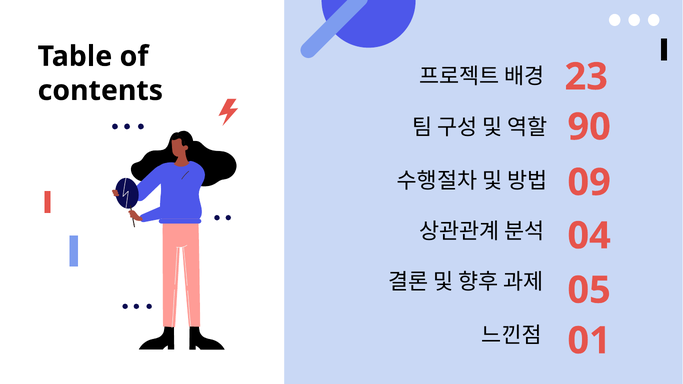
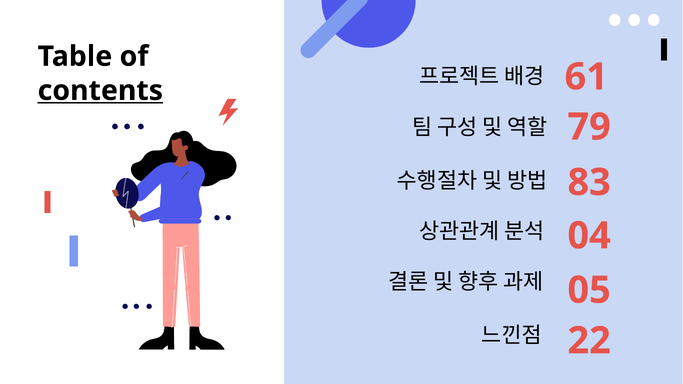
23: 23 -> 61 (586, 77)
contents underline: none -> present (100, 91)
90: 90 -> 79 (589, 127)
09: 09 -> 83 (589, 183)
01: 01 -> 22 (589, 341)
